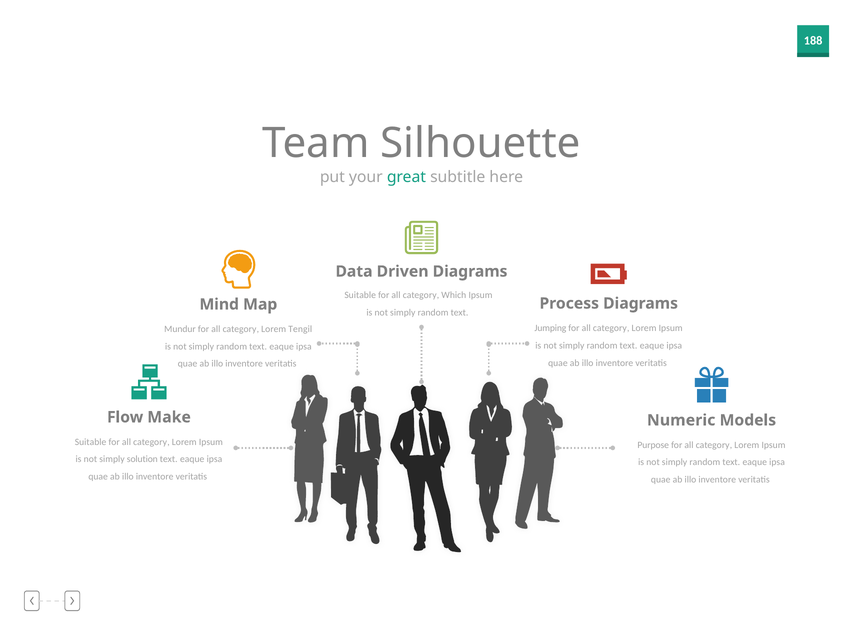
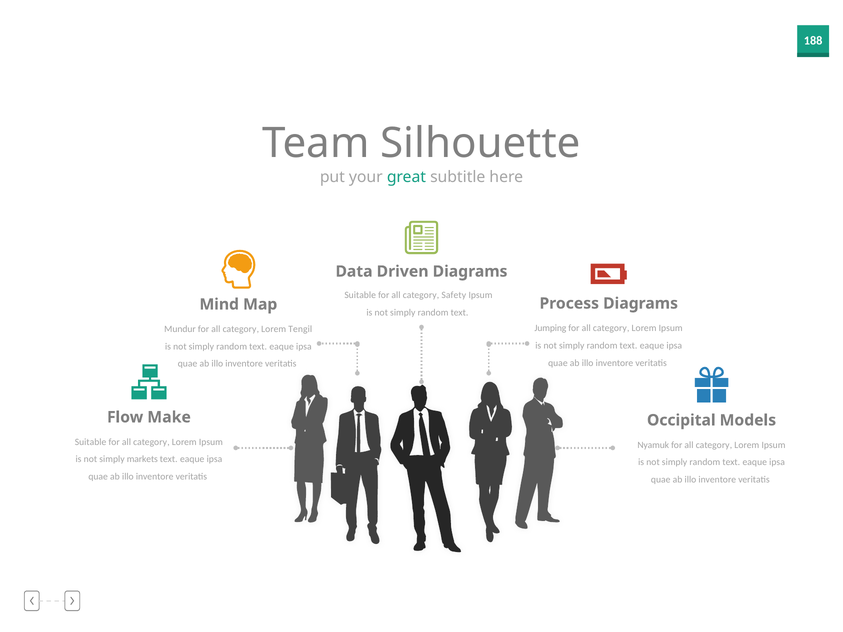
Which: Which -> Safety (454, 295)
Numeric: Numeric -> Occipital (681, 420)
Purpose: Purpose -> Nyamuk (653, 445)
solution: solution -> markets (142, 459)
